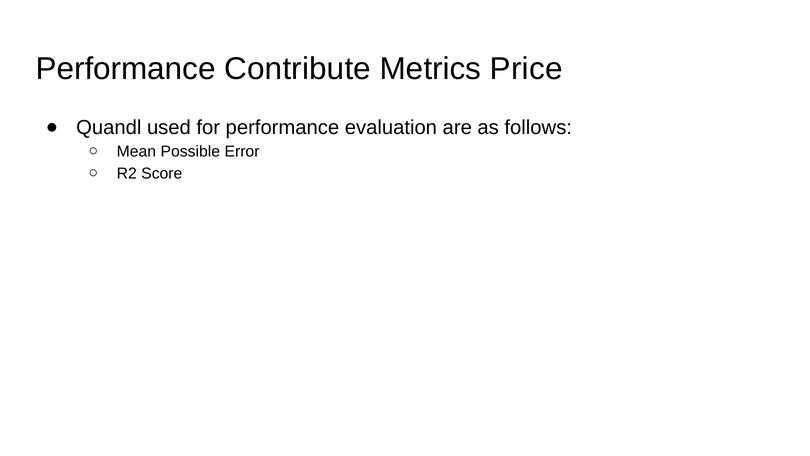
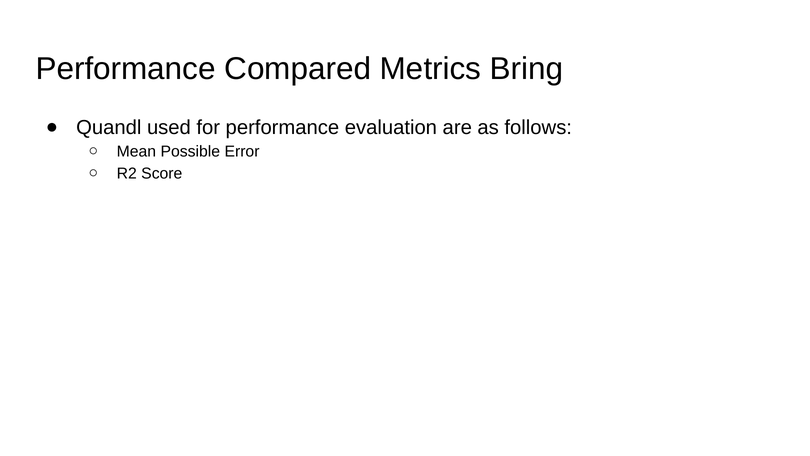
Contribute: Contribute -> Compared (298, 69)
Price: Price -> Bring (526, 69)
